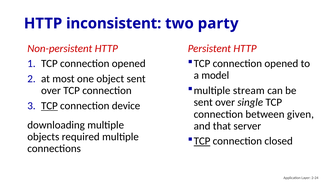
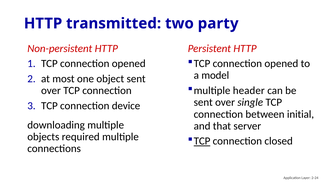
inconsistent: inconsistent -> transmitted (114, 23)
stream: stream -> header (249, 91)
TCP underline: present -> none (49, 106)
given: given -> initial (301, 114)
